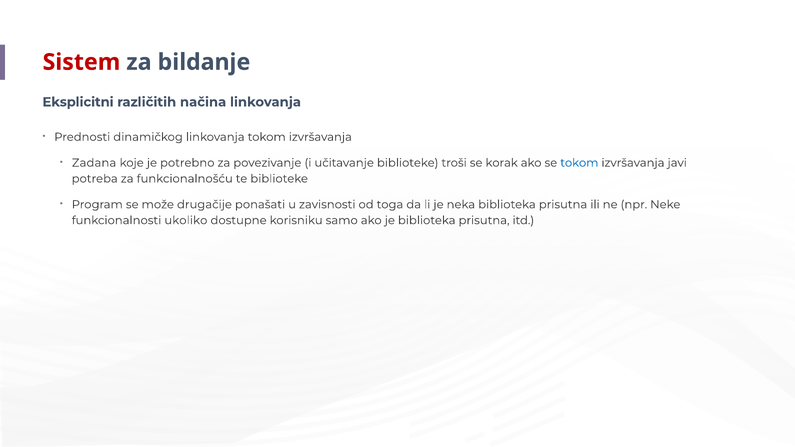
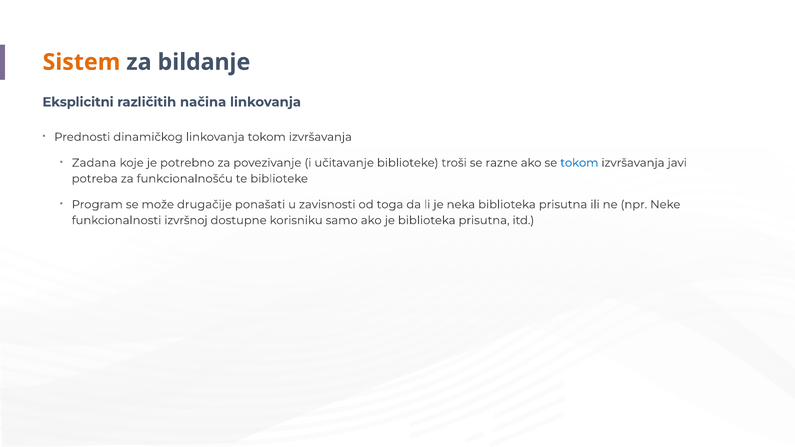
Sistem colour: red -> orange (81, 62)
korak: korak -> razne (502, 163)
ukoliko: ukoliko -> izvršnoj (186, 220)
